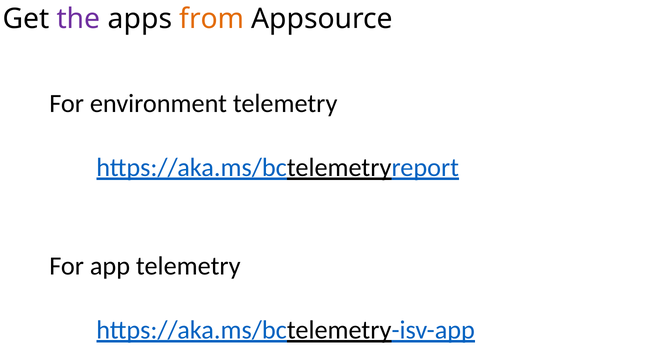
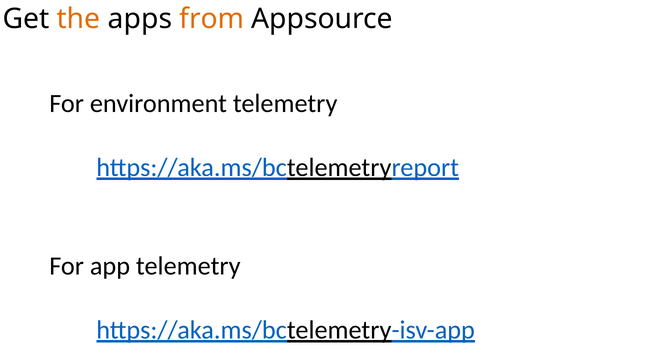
the colour: purple -> orange (79, 19)
